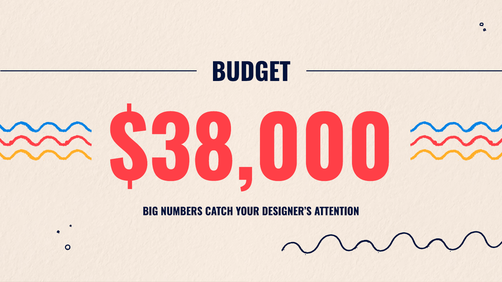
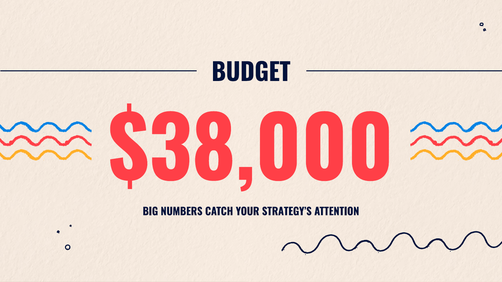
DESIGNER’S: DESIGNER’S -> STRATEGY’S (287, 212)
